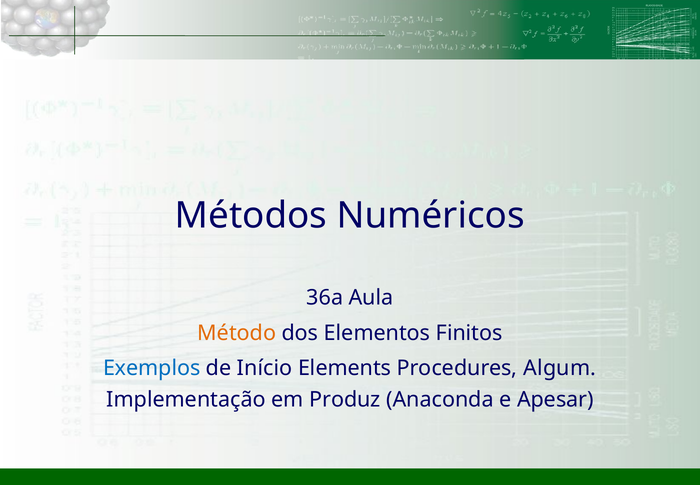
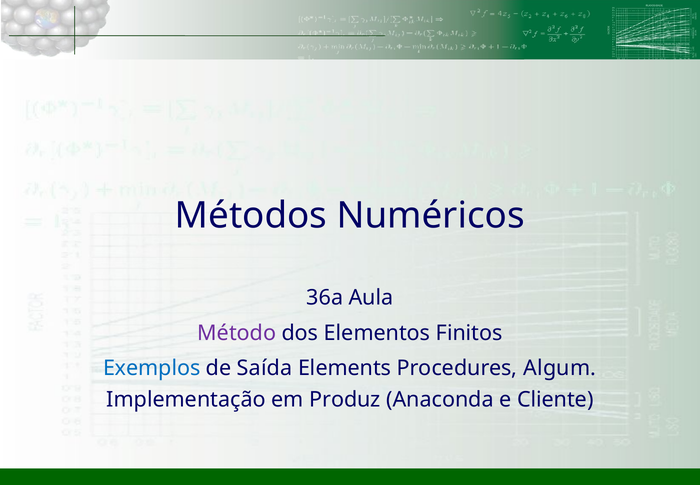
Método colour: orange -> purple (237, 333)
Início: Início -> Saída (265, 368)
Apesar: Apesar -> Cliente (555, 399)
